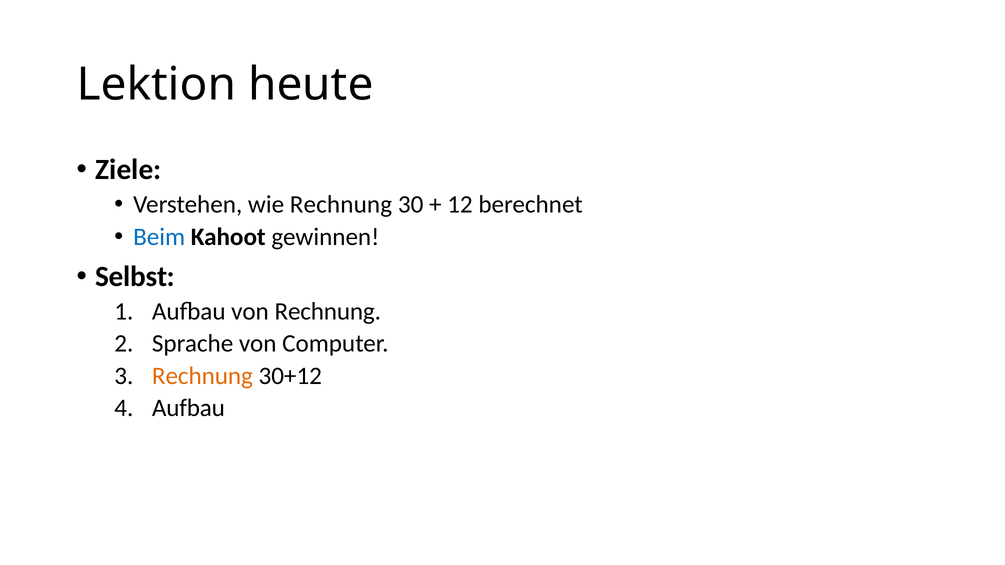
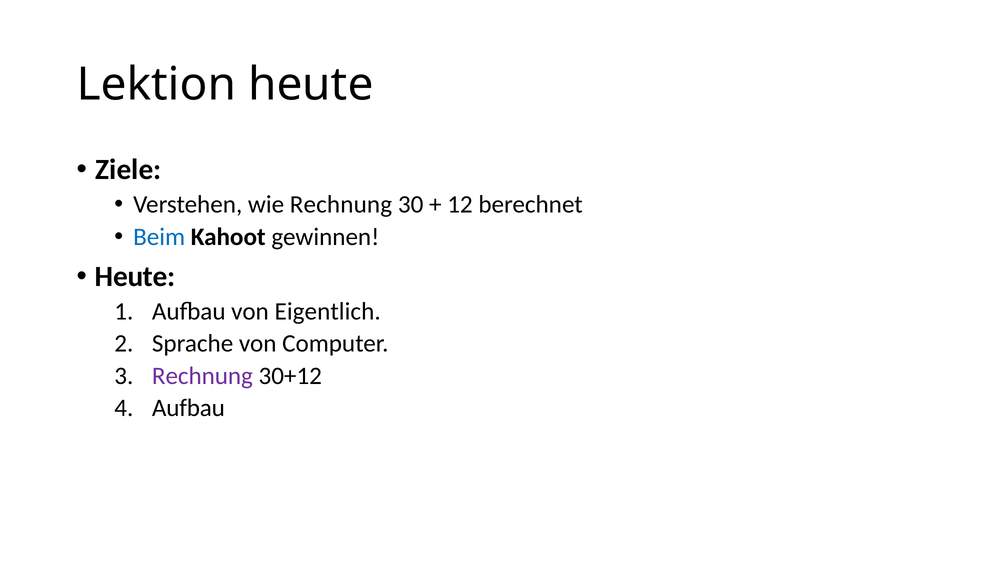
Selbst: Selbst -> Heute (135, 277)
von Rechnung: Rechnung -> Eigentlich (328, 311)
Rechnung colour: orange -> purple (202, 376)
